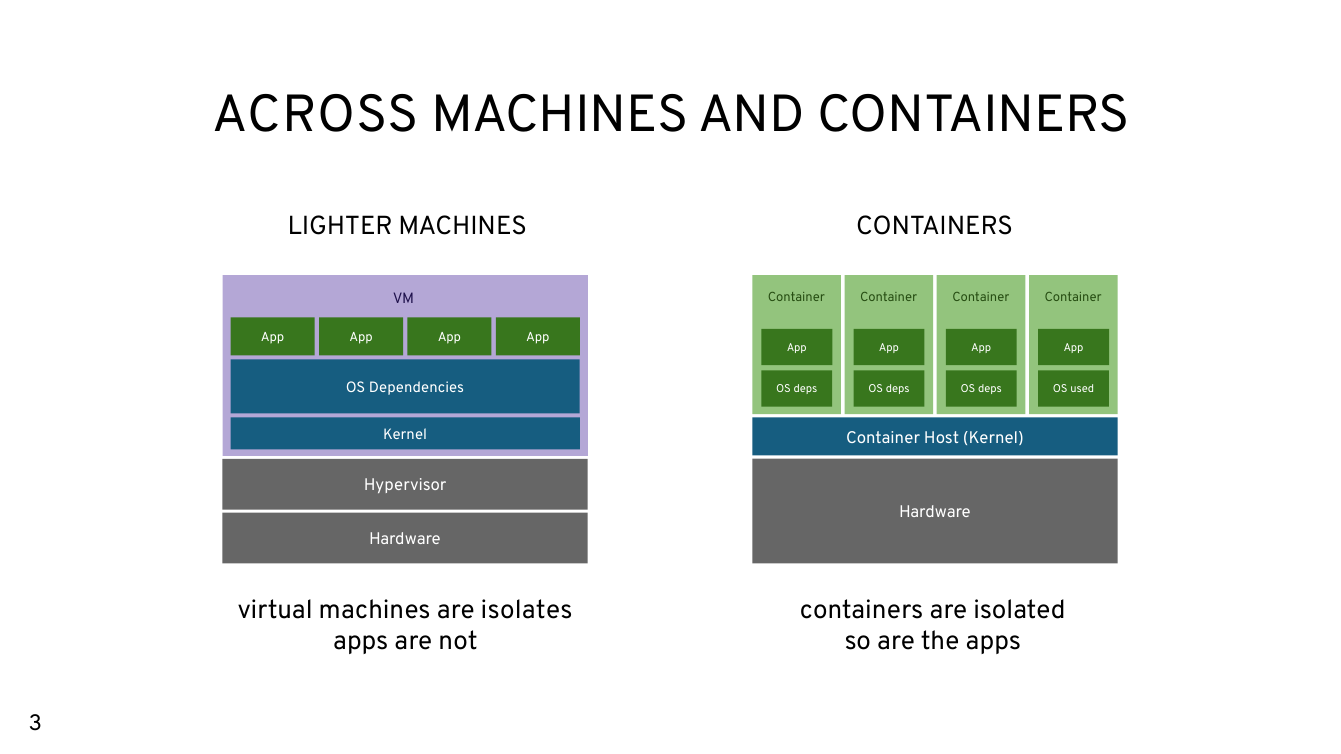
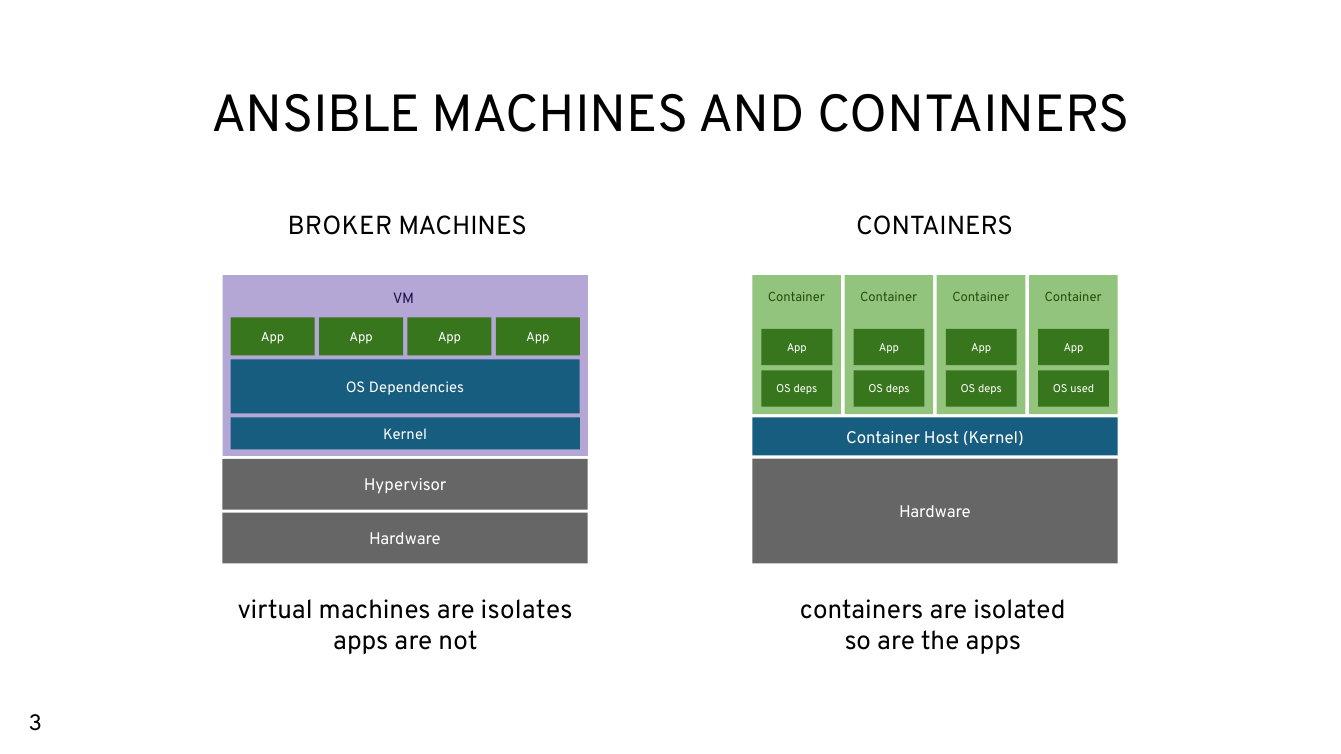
ACROSS: ACROSS -> ANSIBLE (316, 115)
LIGHTER: LIGHTER -> BROKER (340, 226)
